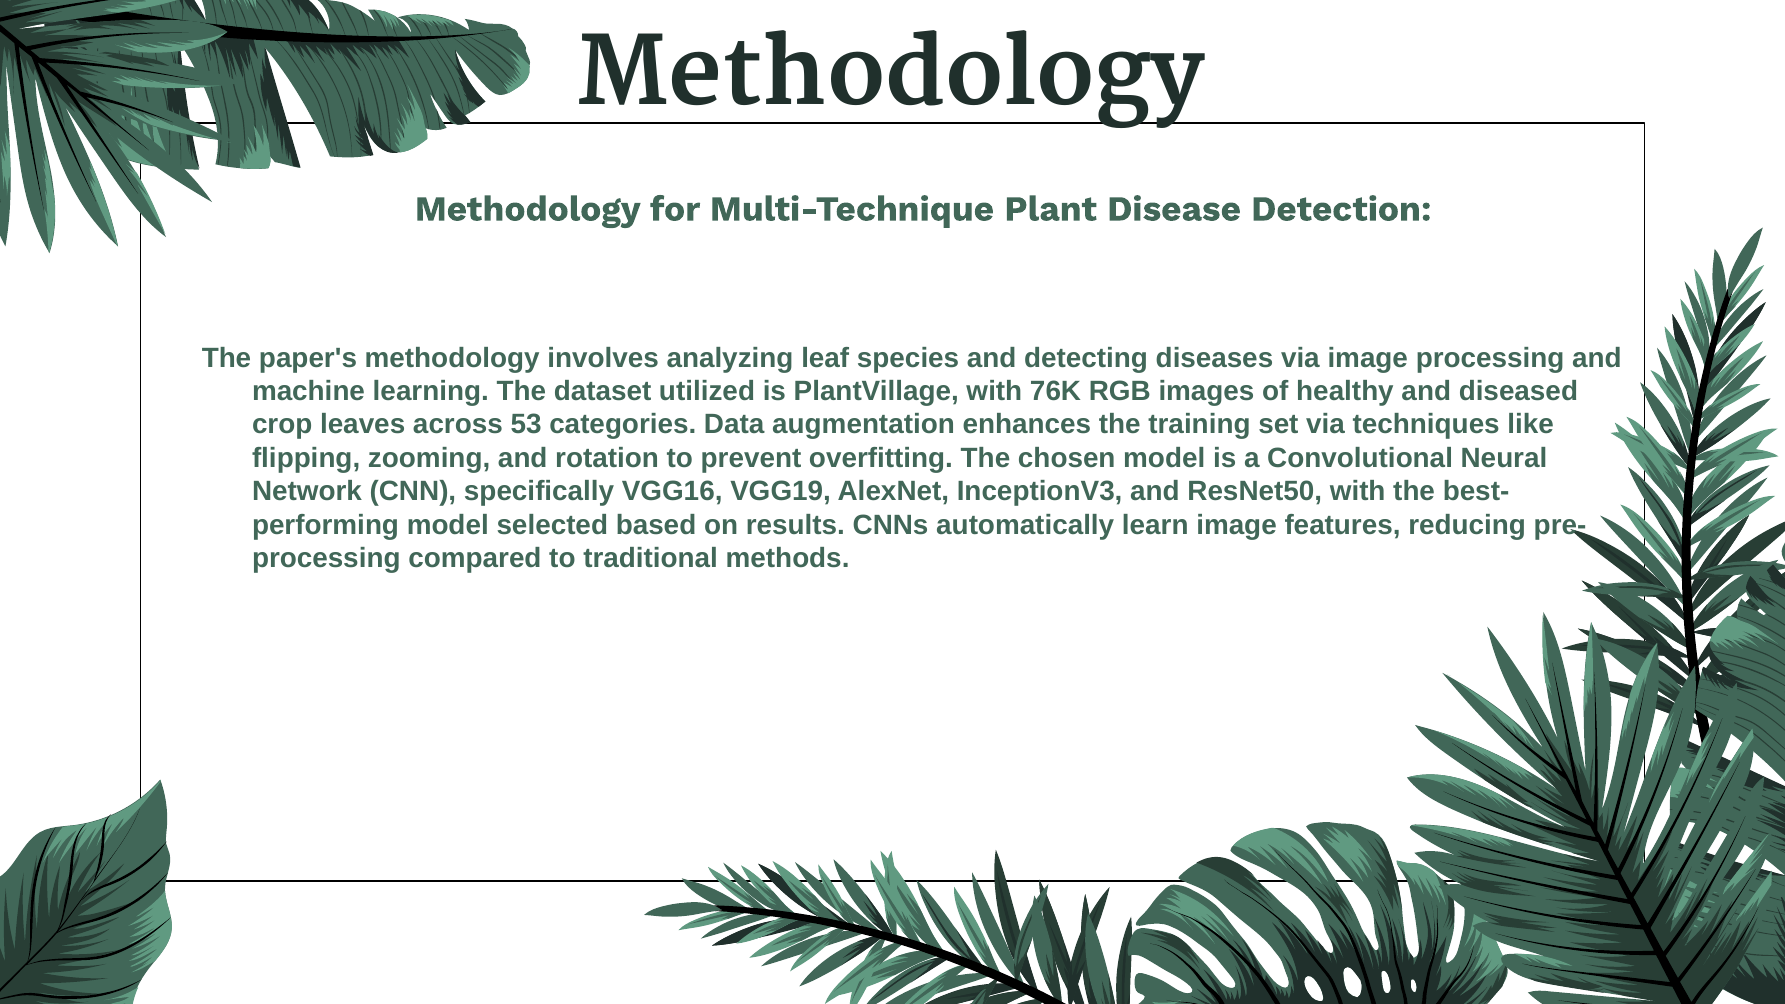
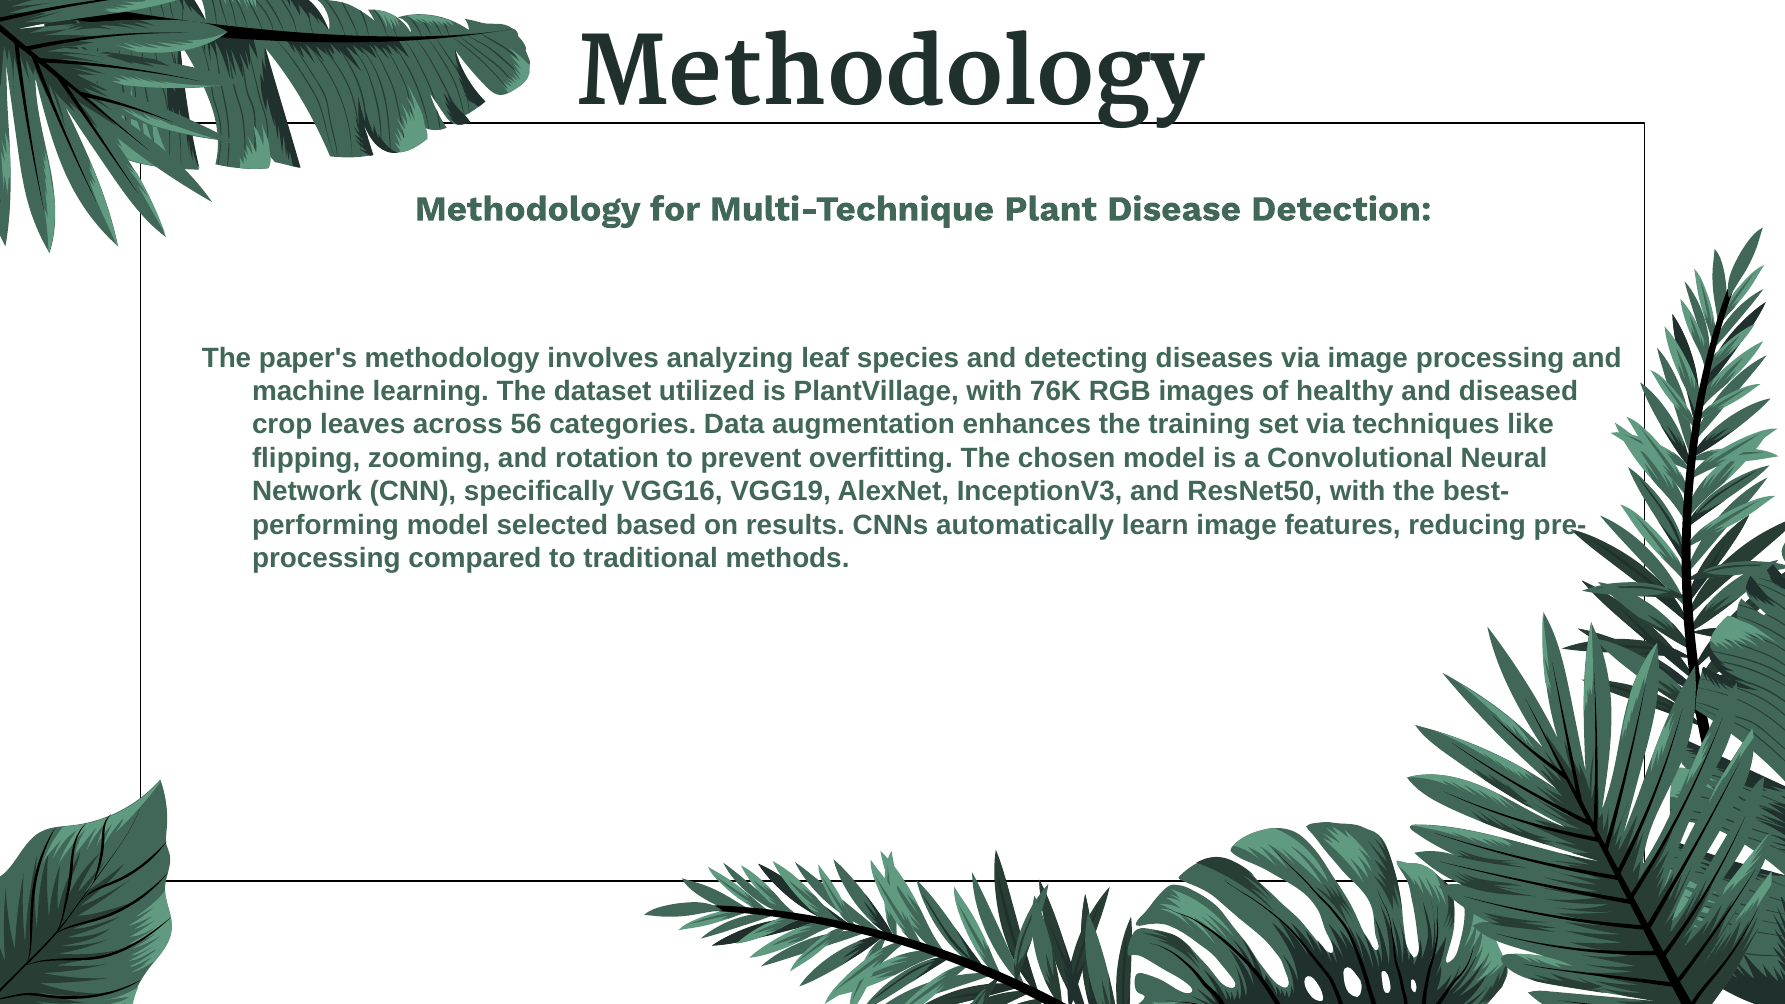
53: 53 -> 56 (526, 425)
